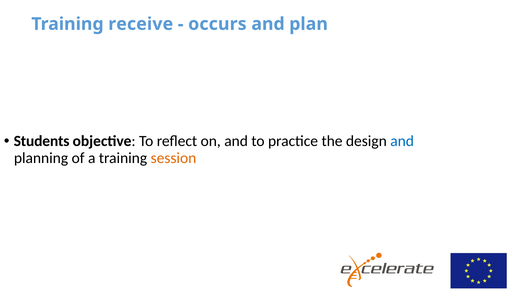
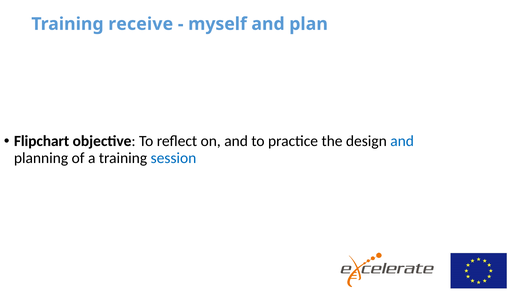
occurs: occurs -> myself (218, 24)
Students: Students -> Flipchart (42, 141)
session colour: orange -> blue (173, 158)
